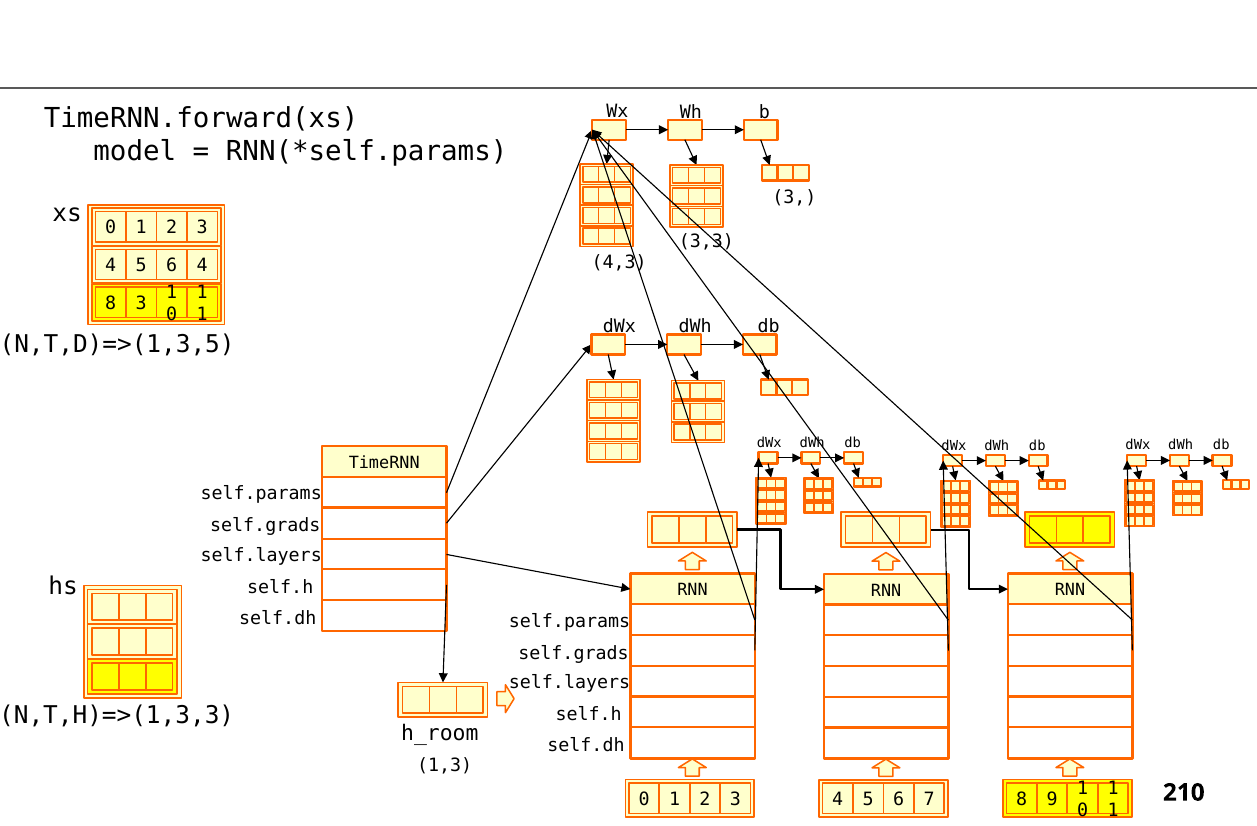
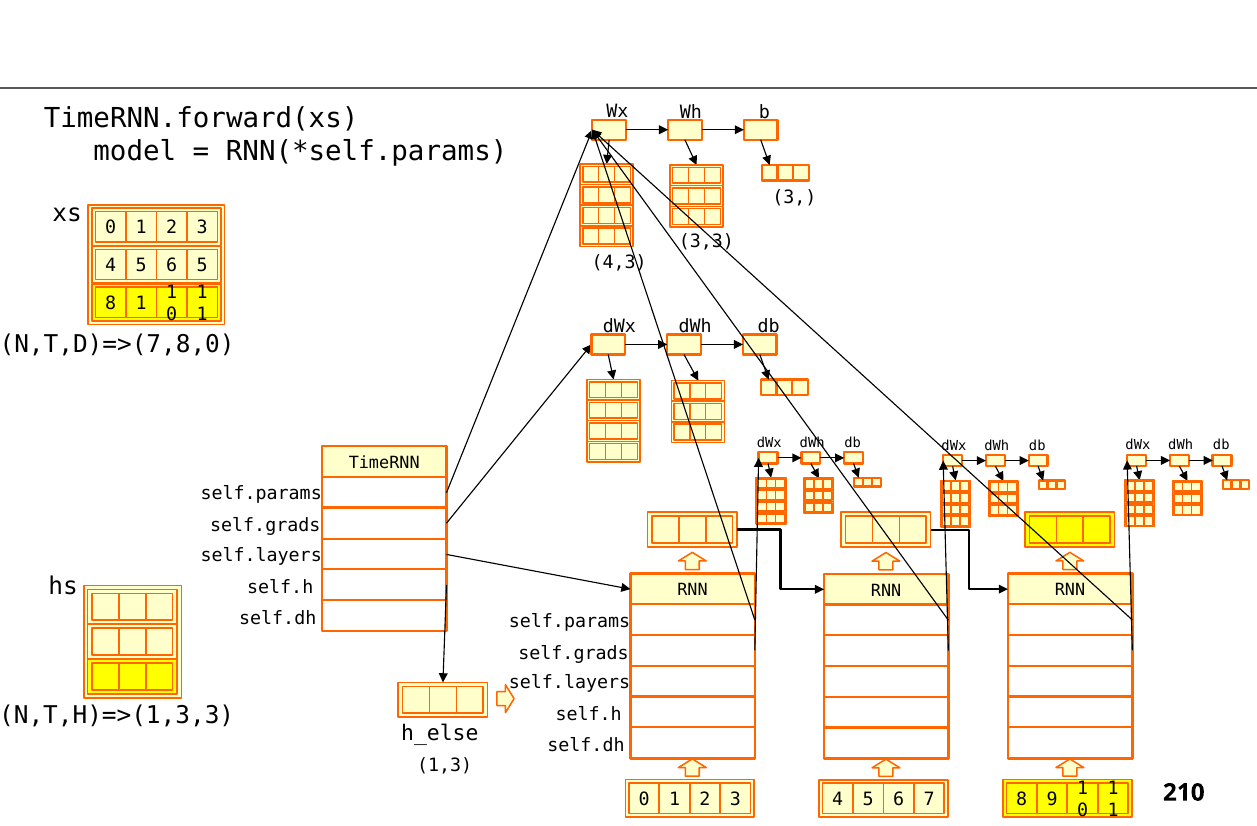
6 4: 4 -> 5 (202, 266)
8 3: 3 -> 1 (141, 303)
N,T,D)=>(1,3,5: N,T,D)=>(1,3,5 -> N,T,D)=>(7,8,0 (117, 344)
h_room: h_room -> h_else (440, 733)
